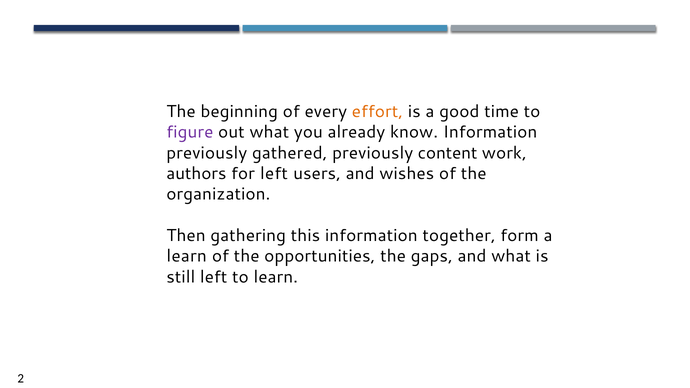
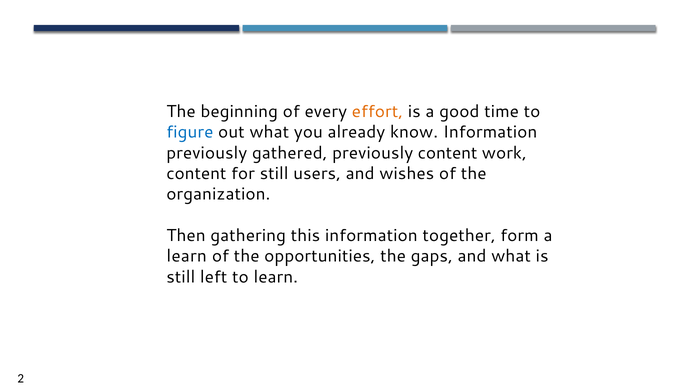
figure colour: purple -> blue (190, 132)
authors: authors -> content (196, 174)
for left: left -> still (274, 174)
